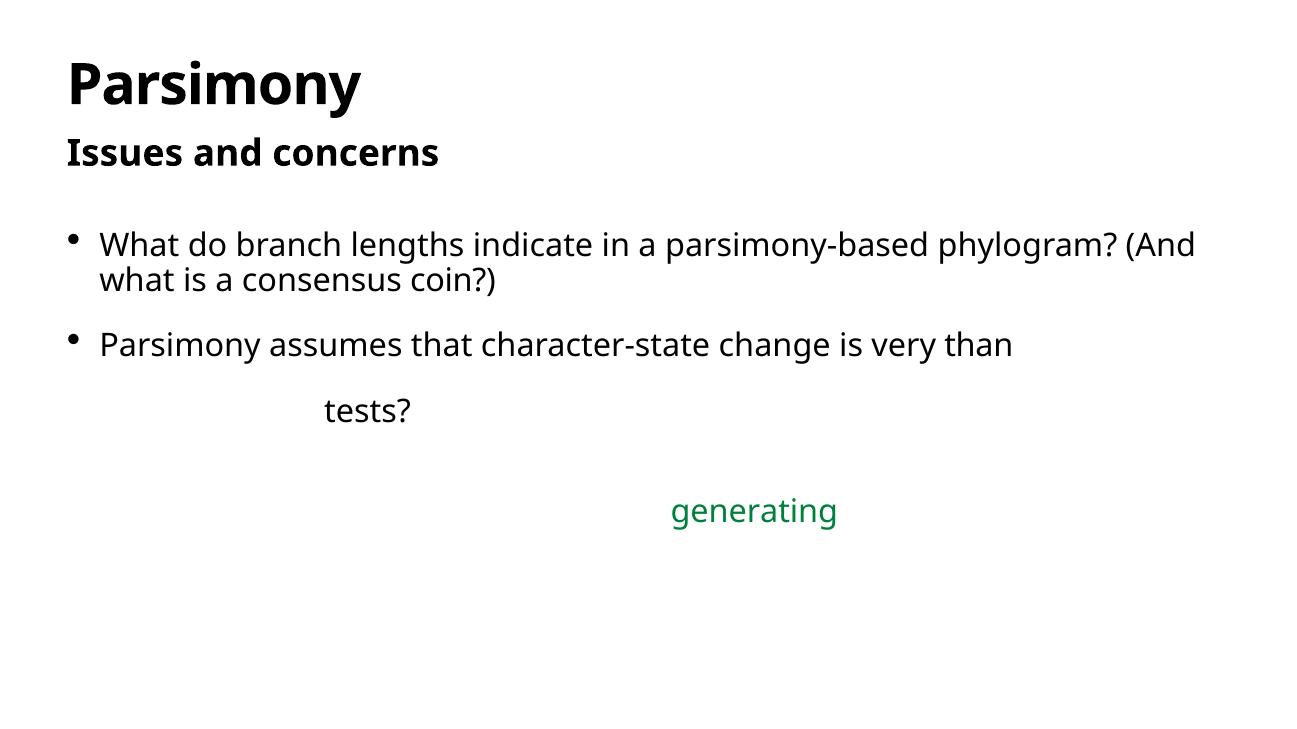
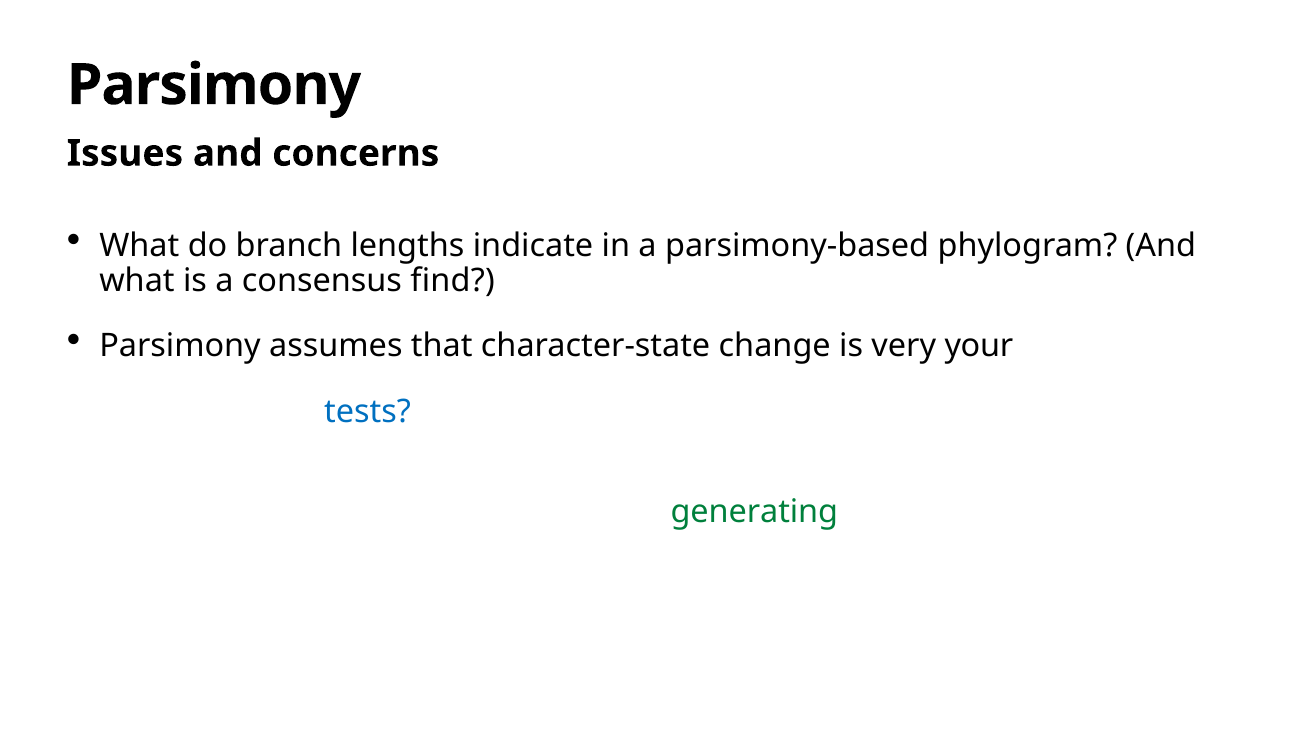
coin: coin -> find (453, 281)
very than: than -> your (979, 346)
tests colour: black -> blue (368, 412)
